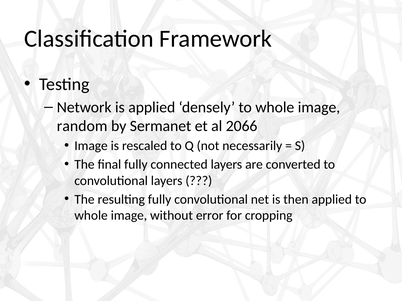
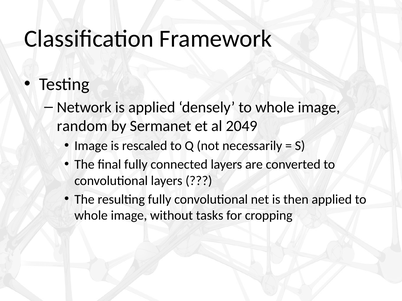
2066: 2066 -> 2049 (242, 126)
error: error -> tasks (210, 216)
